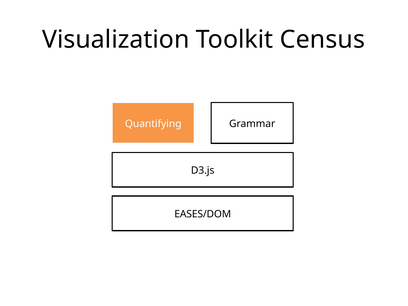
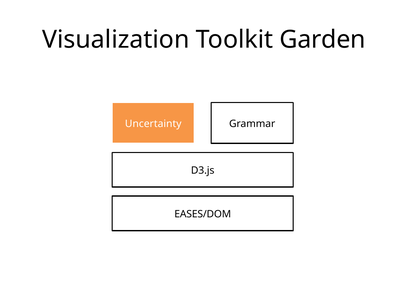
Census: Census -> Garden (323, 39)
Quantifying: Quantifying -> Uncertainty (153, 124)
